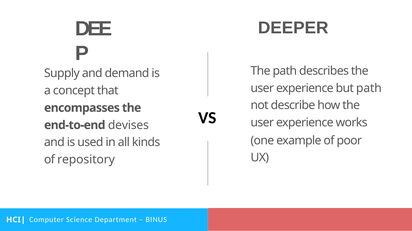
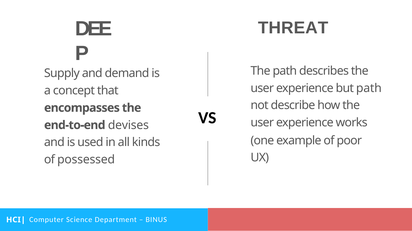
DEEPER: DEEPER -> THREAT (293, 28)
repository: repository -> possessed (86, 160)
